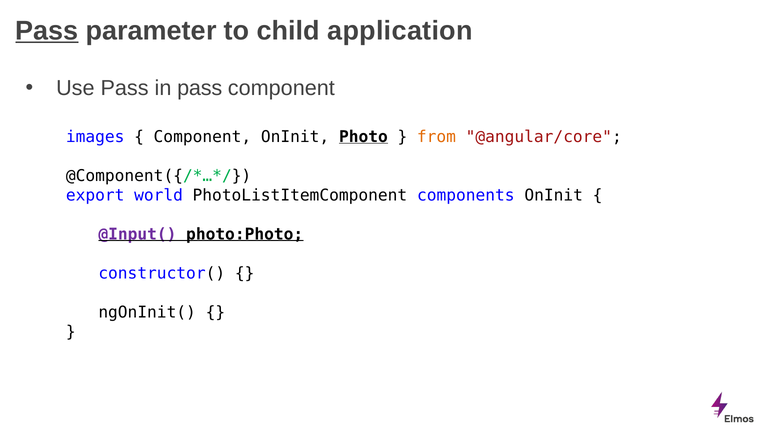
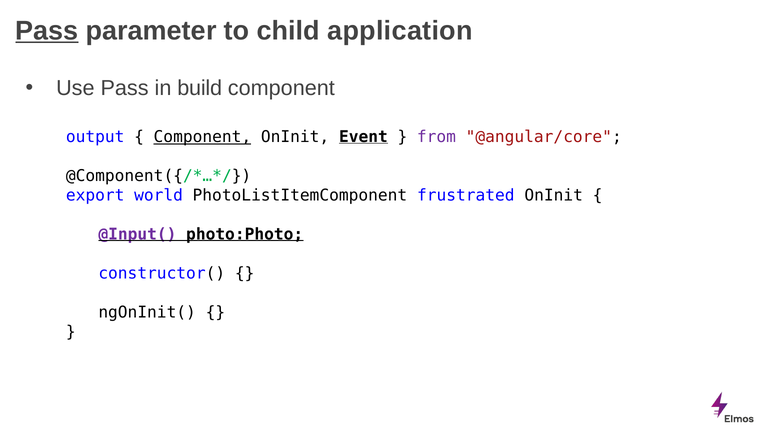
in pass: pass -> build (200, 88)
images: images -> output (95, 137)
Component underline: none -> present (202, 137)
Photo: Photo -> Event (363, 137)
from colour: orange -> purple (436, 137)
components: components -> frustrated (466, 195)
